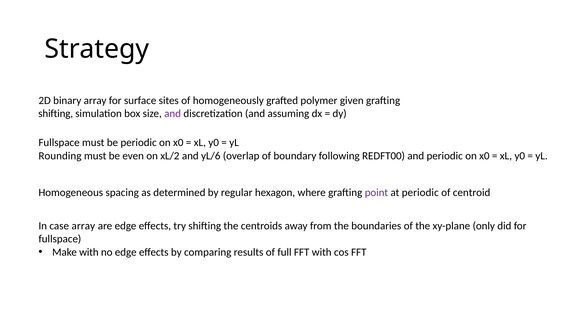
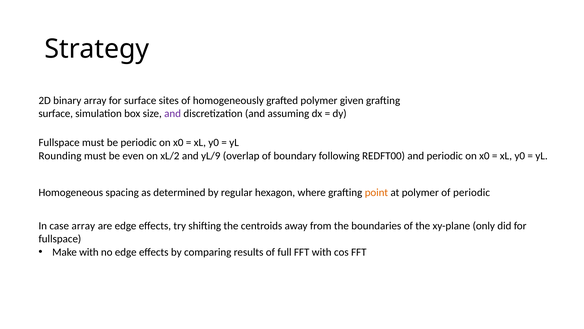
shifting: shifting -> surface (56, 113)
yL/6: yL/6 -> yL/9 (211, 156)
point colour: purple -> orange (376, 192)
at periodic: periodic -> polymer (420, 192)
of centroid: centroid -> periodic (472, 192)
